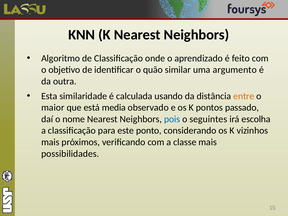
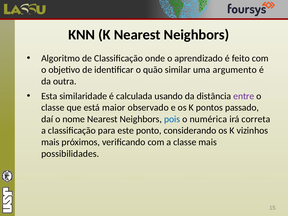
entre colour: orange -> purple (244, 96)
maior: maior -> classe (53, 108)
media: media -> maior (114, 108)
seguintes: seguintes -> numérica (208, 119)
escolha: escolha -> correta (256, 119)
